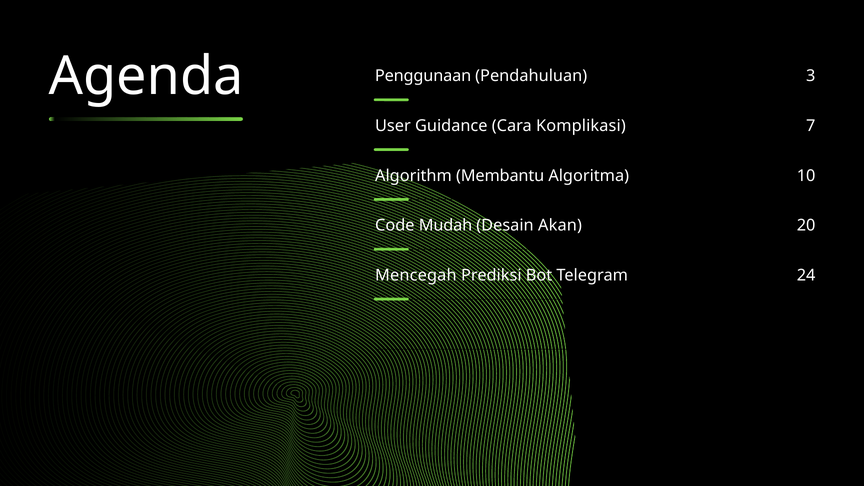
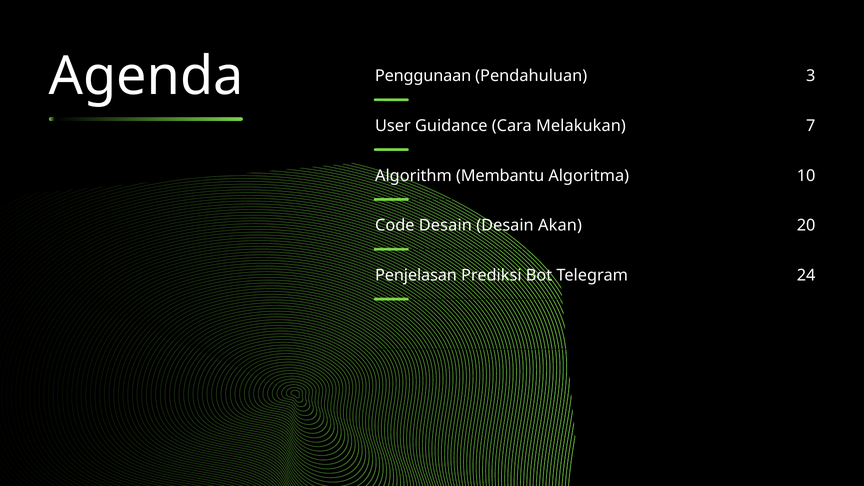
Komplikasi: Komplikasi -> Melakukan (581, 126)
Code Mudah: Mudah -> Desain (445, 225)
Mencegah: Mencegah -> Penjelasan (416, 275)
